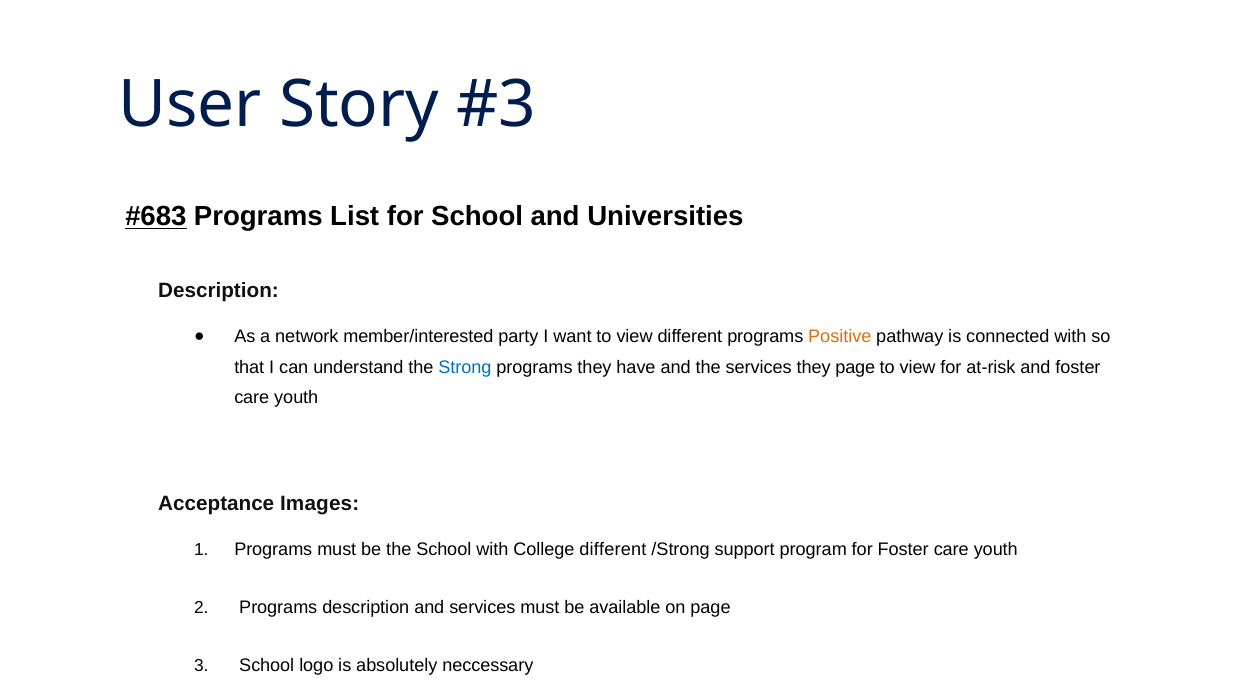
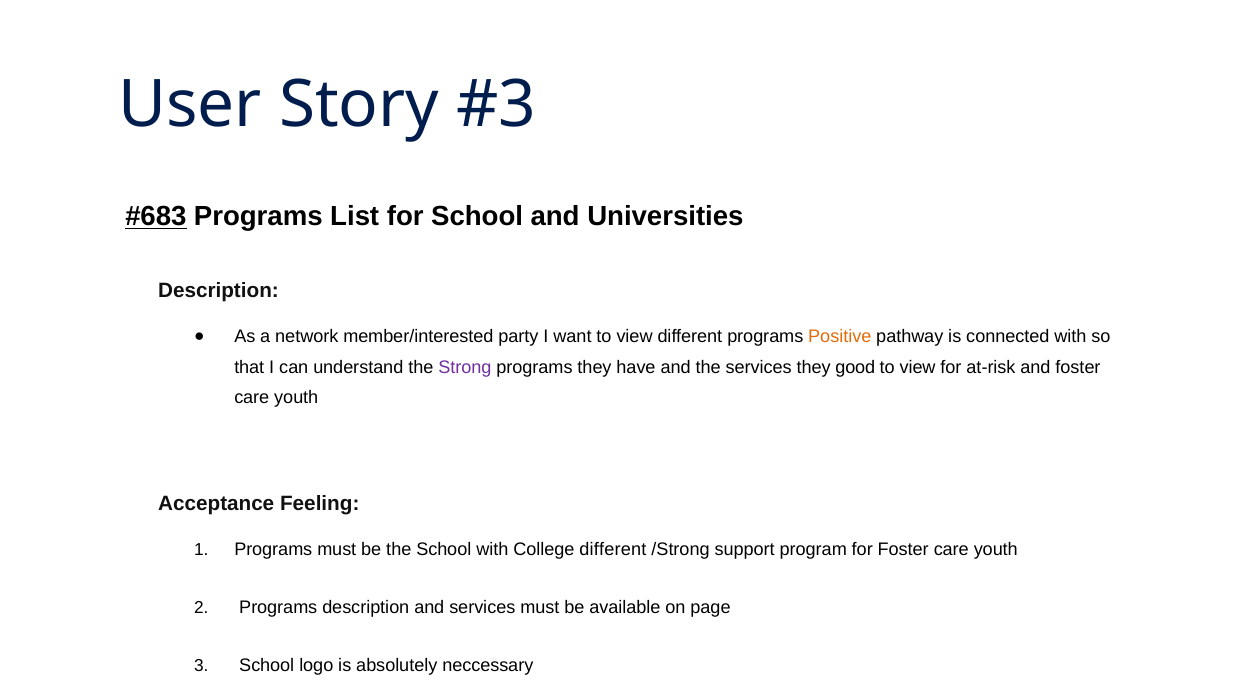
Strong colour: blue -> purple (465, 367)
they page: page -> good (855, 367)
Images: Images -> Feeling (320, 503)
